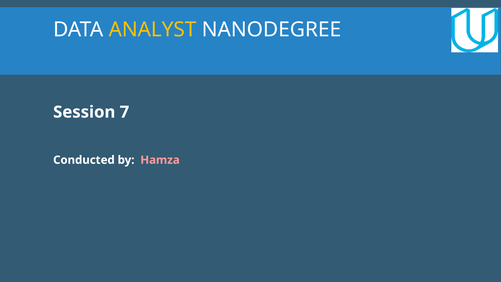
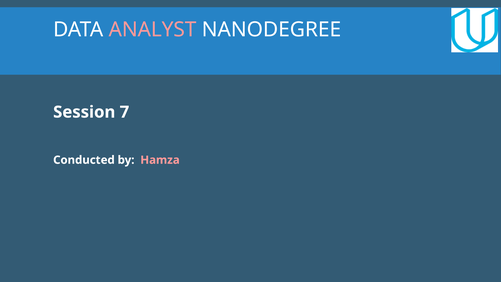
ANALYST colour: yellow -> pink (153, 30)
